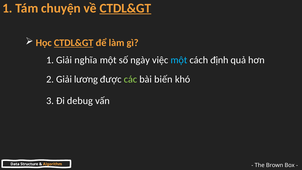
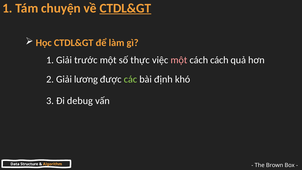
CTDL&GT underline: present -> none (74, 43)
nghĩa: nghĩa -> trước (86, 60)
ngày: ngày -> thực (140, 60)
một colour: light blue -> pink (179, 60)
cách định: định -> cách (219, 60)
biến: biến -> định (163, 79)
